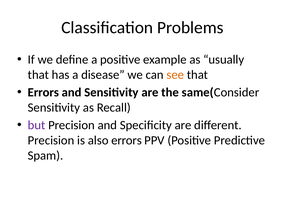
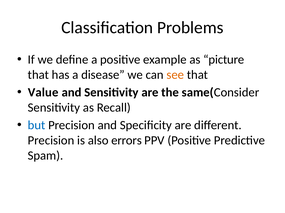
usually: usually -> picture (224, 60)
Errors: Errors -> Value (43, 93)
but colour: purple -> blue (37, 126)
